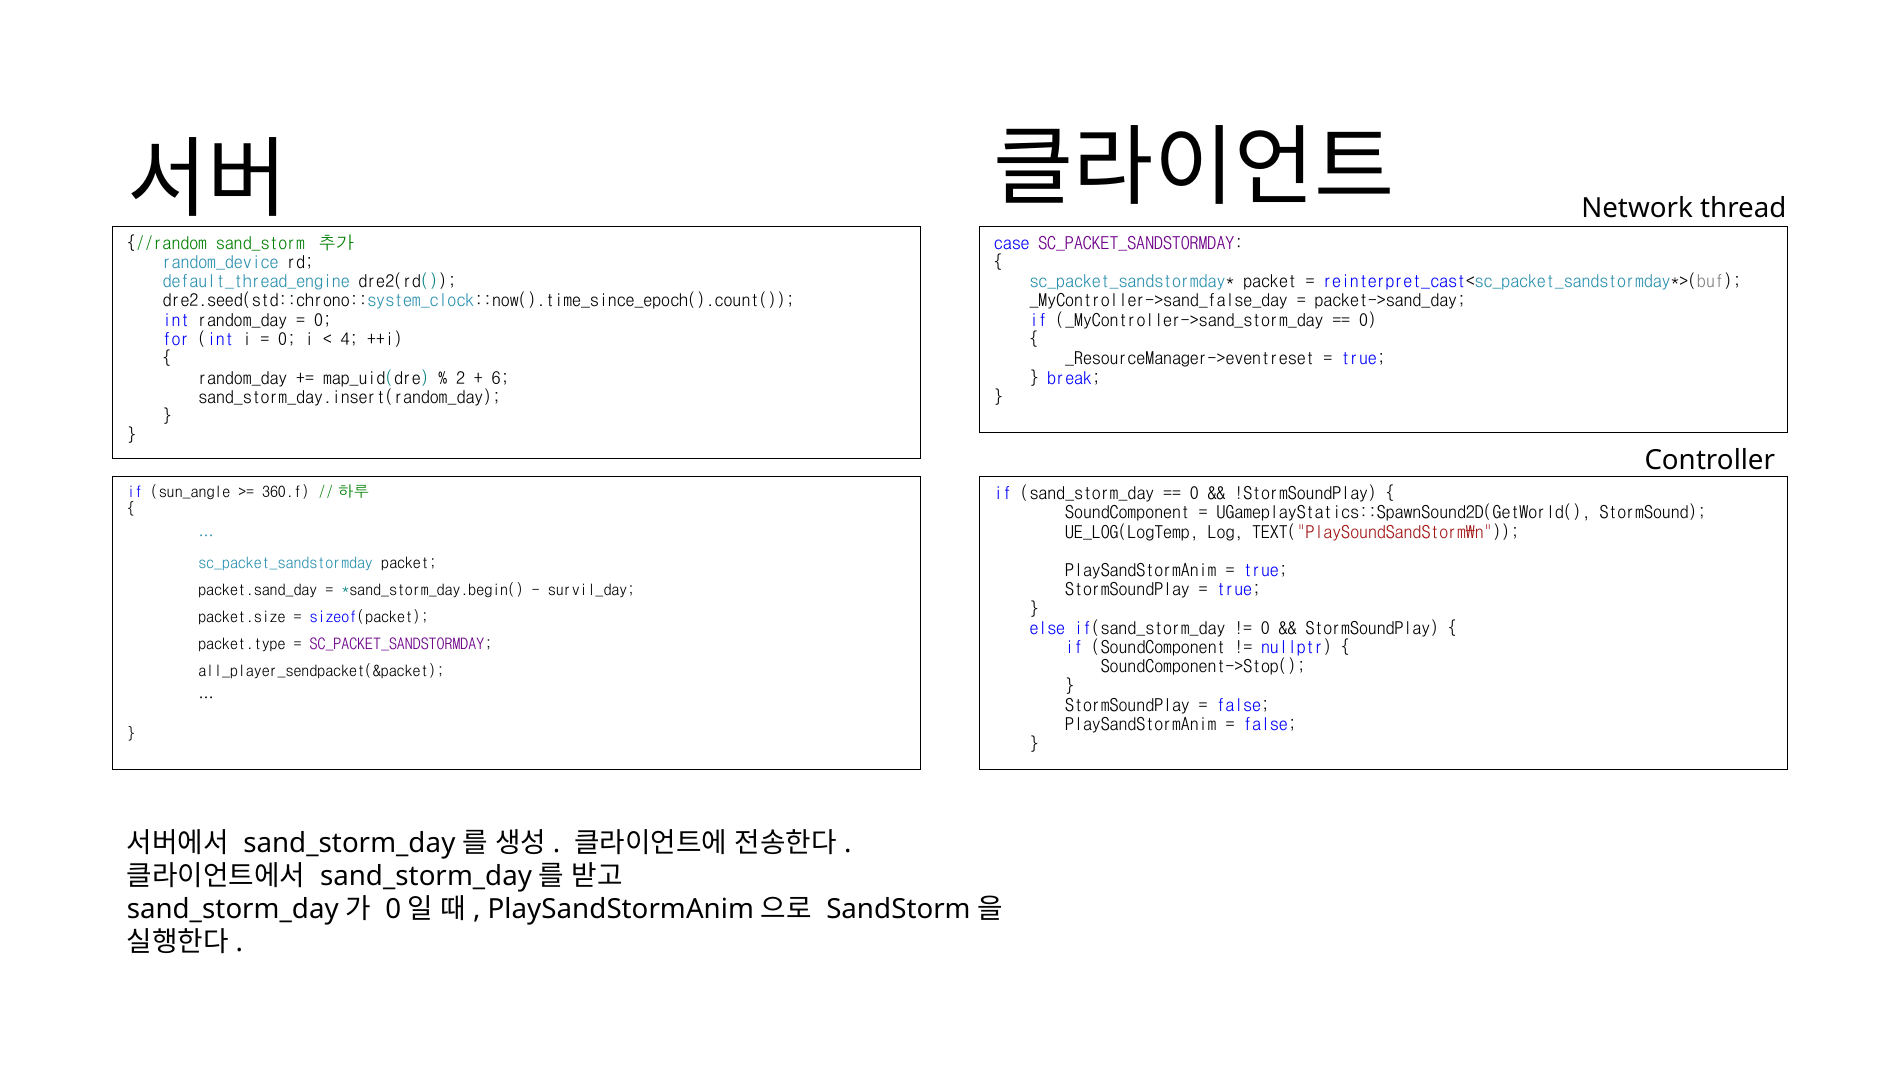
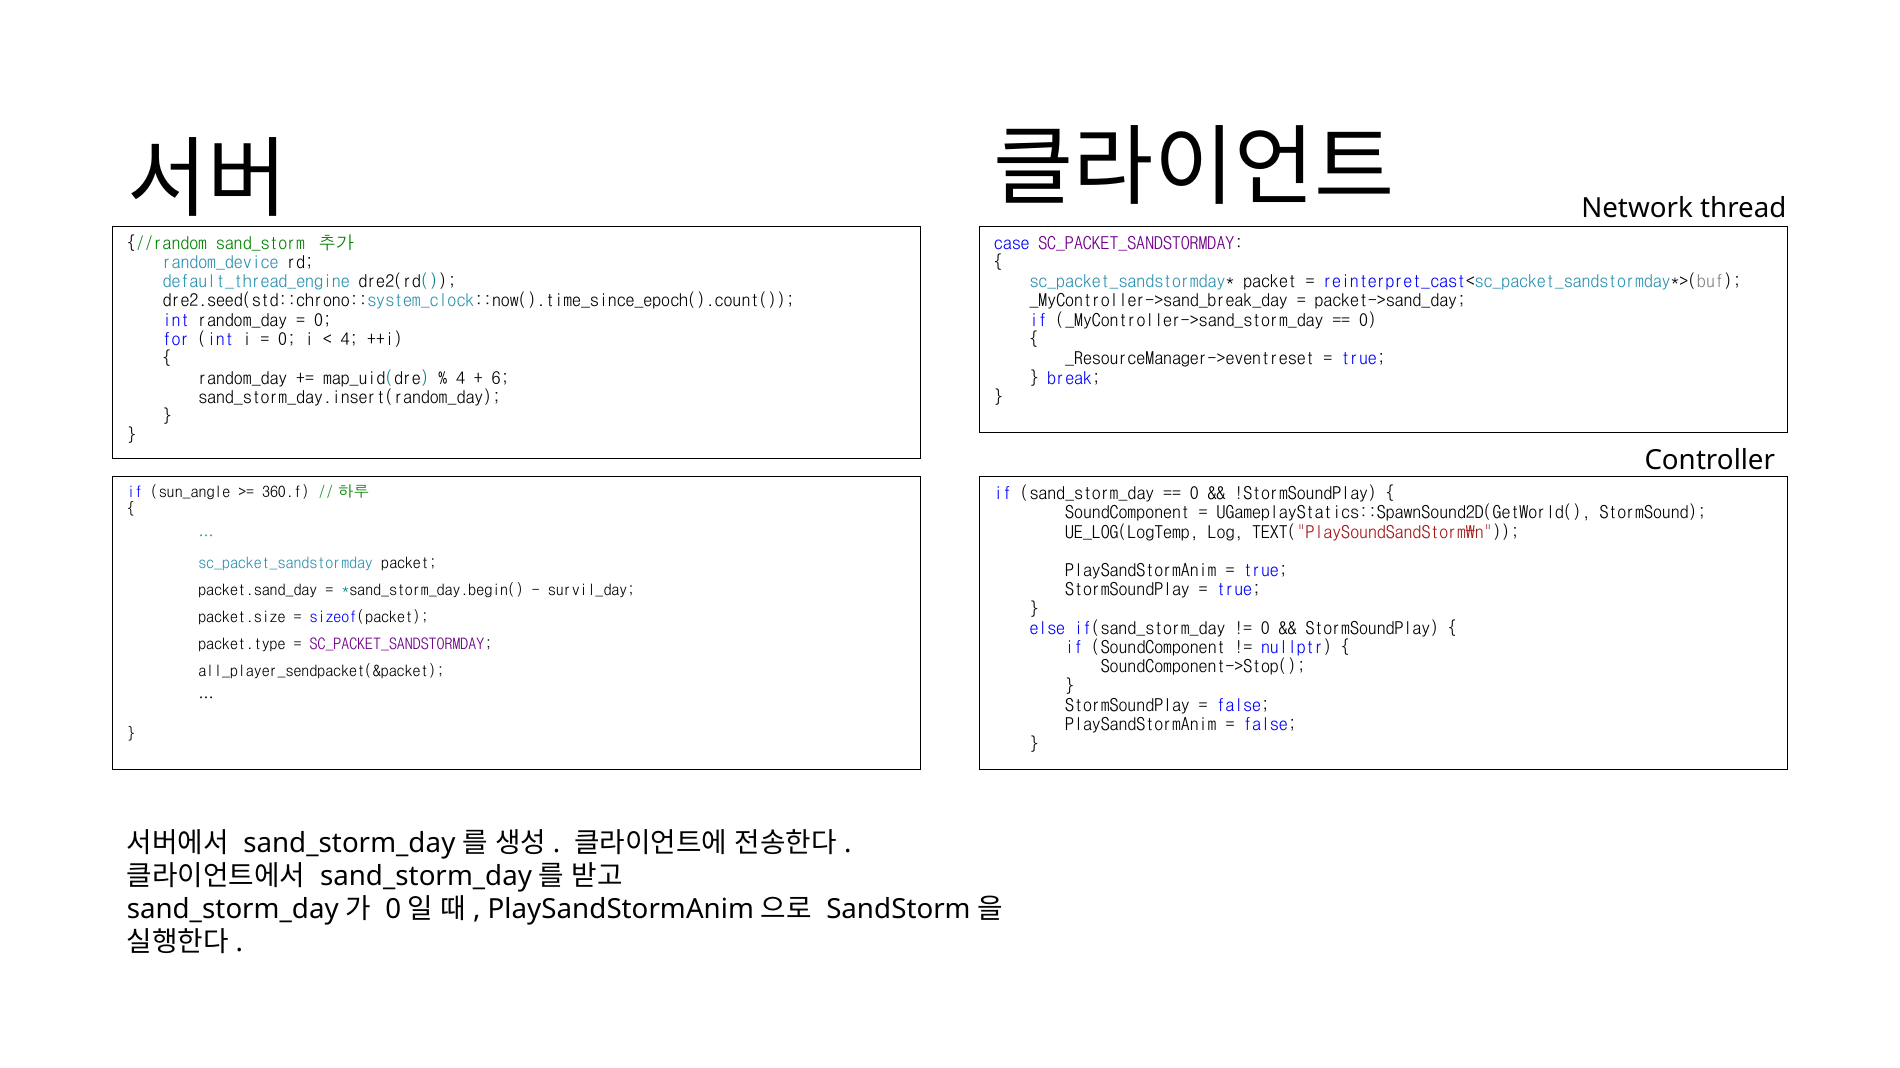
_MyController->sand_false_day: _MyController->sand_false_day -> _MyController->sand_break_day (1159, 301)
2: 2 -> 4 (461, 378)
